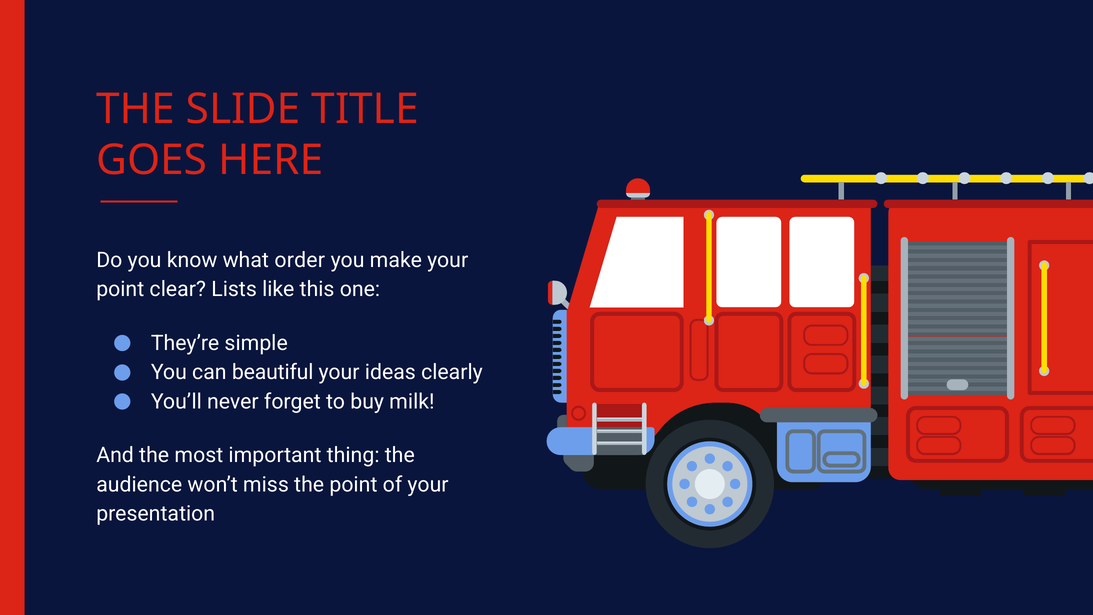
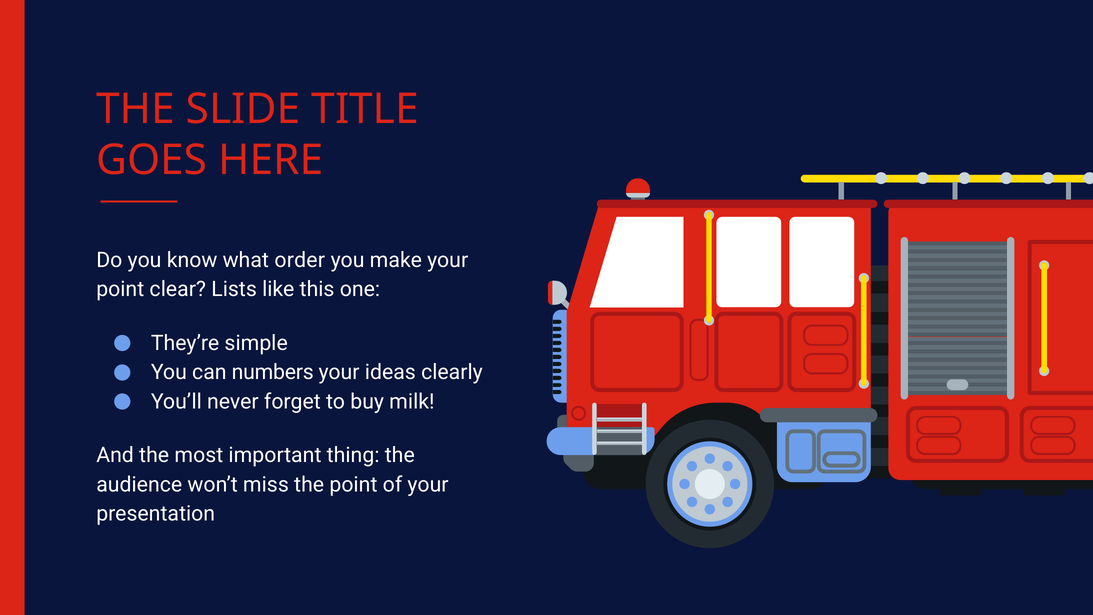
beautiful: beautiful -> numbers (273, 372)
